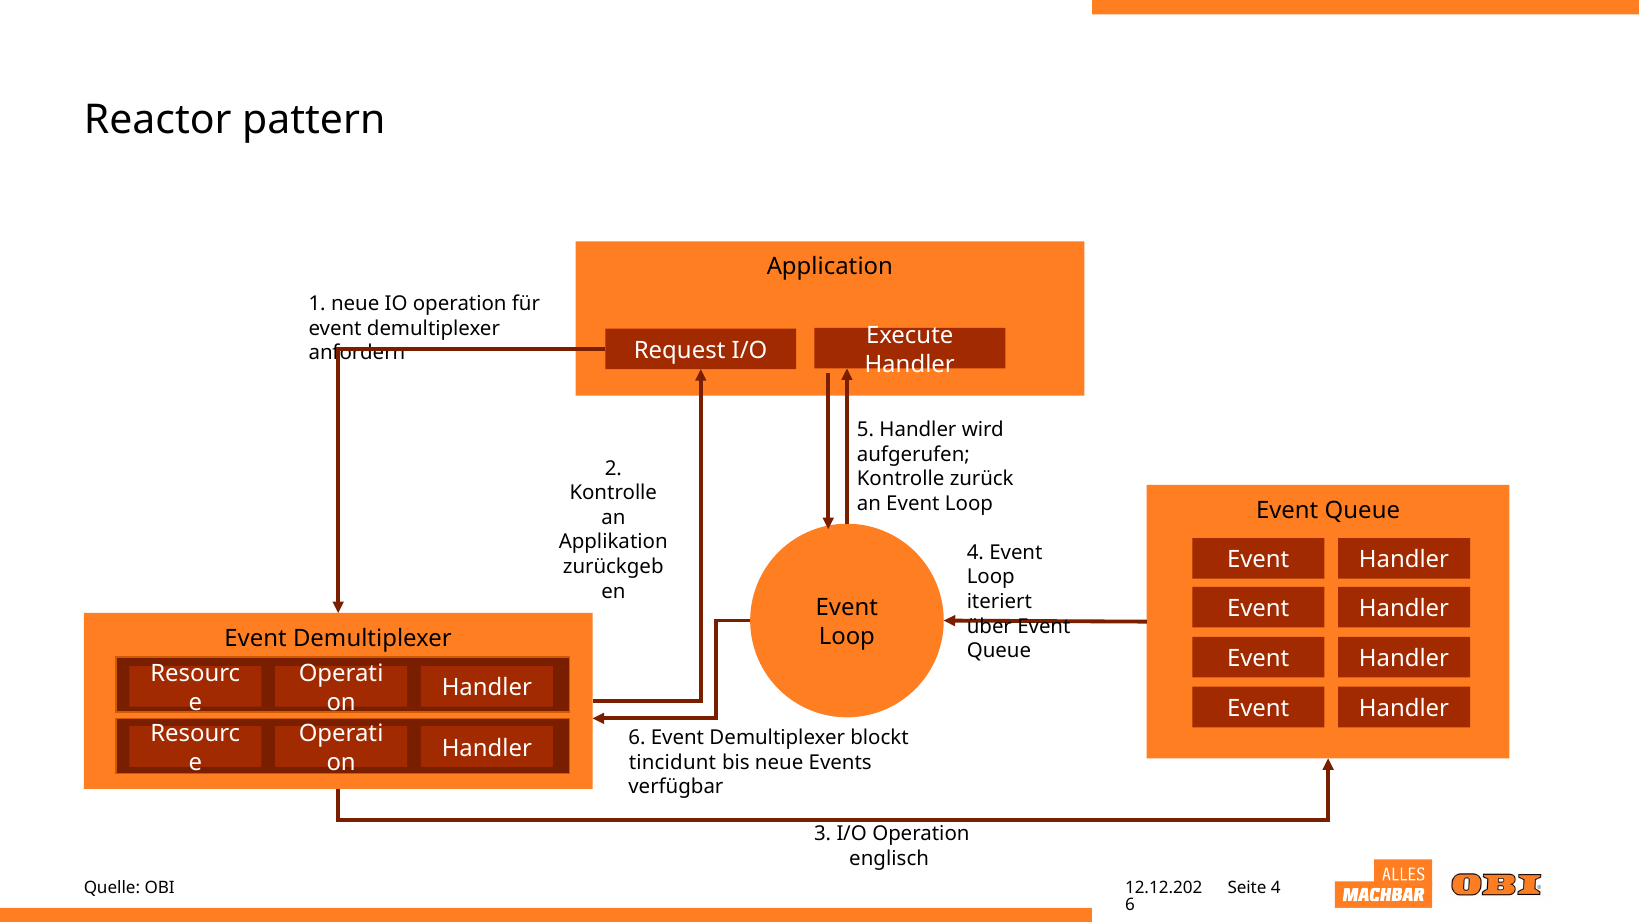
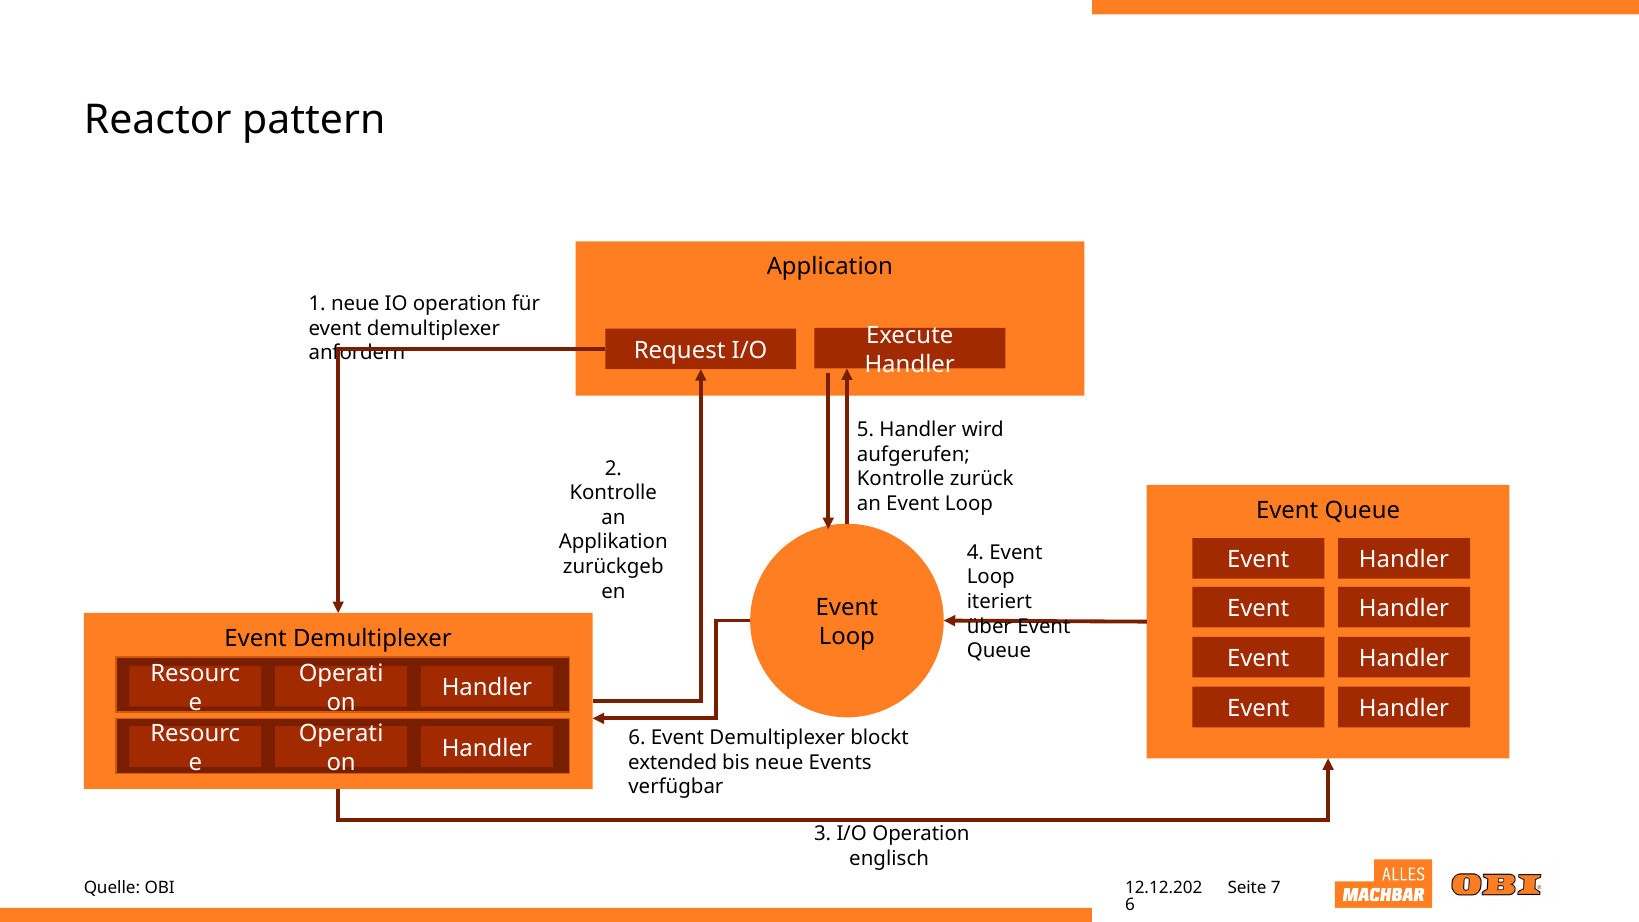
tincidunt: tincidunt -> extended (673, 763)
Seite 4: 4 -> 7 (1276, 888)
